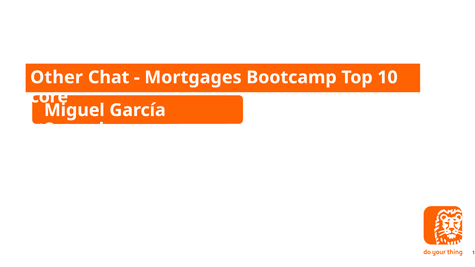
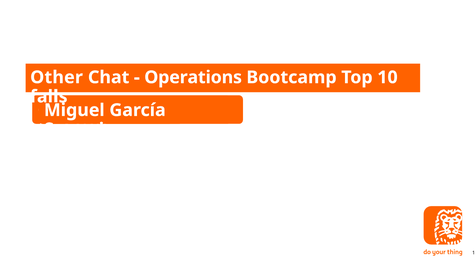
Mortgages: Mortgages -> Operations (193, 77)
core: core -> falls (49, 97)
